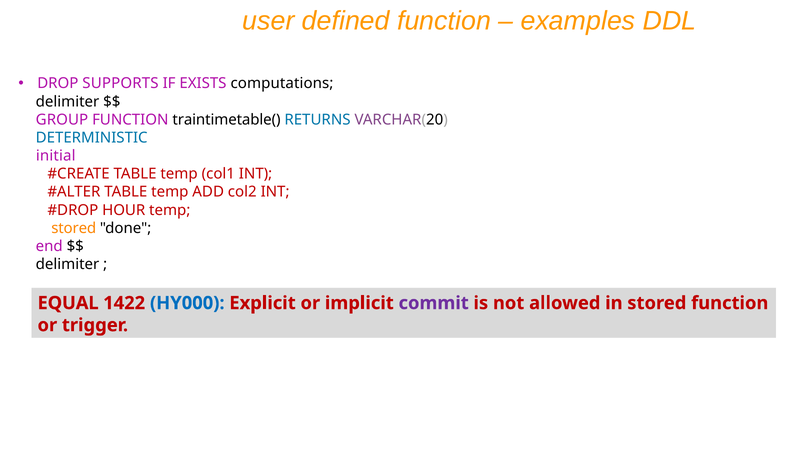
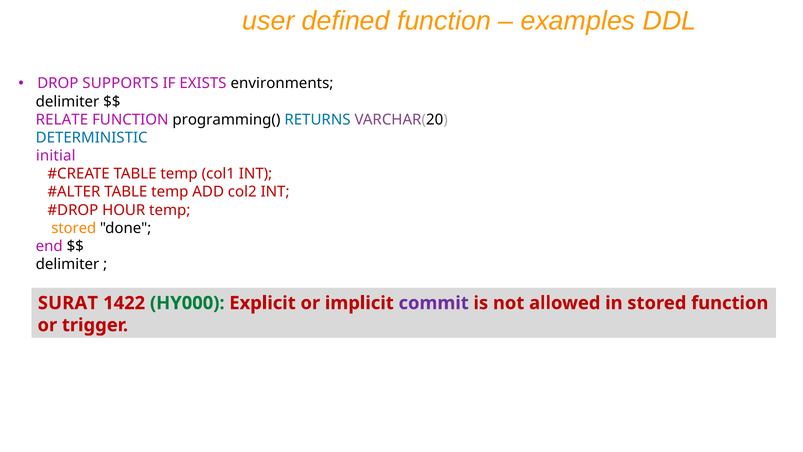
computations: computations -> environments (282, 83)
GROUP: GROUP -> RELATE (62, 120)
traintimetable(: traintimetable( -> programming( (226, 120)
EQUAL: EQUAL -> SURAT (68, 303)
HY000 colour: blue -> green (187, 303)
